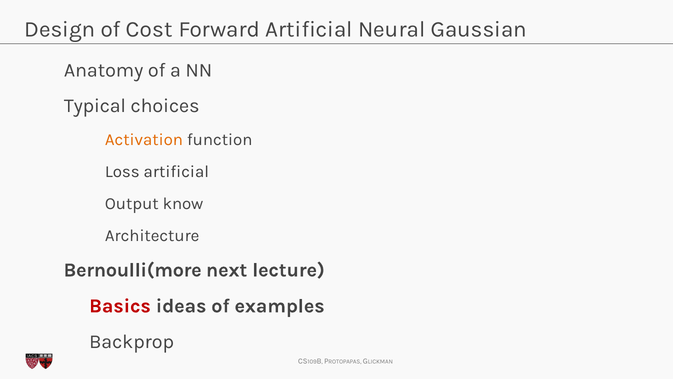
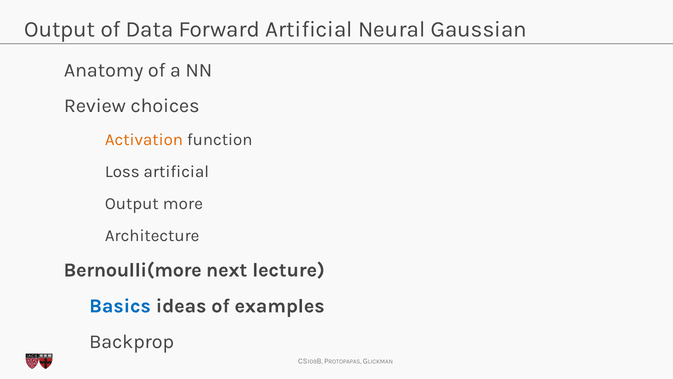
Design: Design -> Output (60, 29)
Cost: Cost -> Data (150, 29)
Typical: Typical -> Review (95, 106)
know: know -> more (183, 203)
Basics colour: red -> blue (120, 305)
